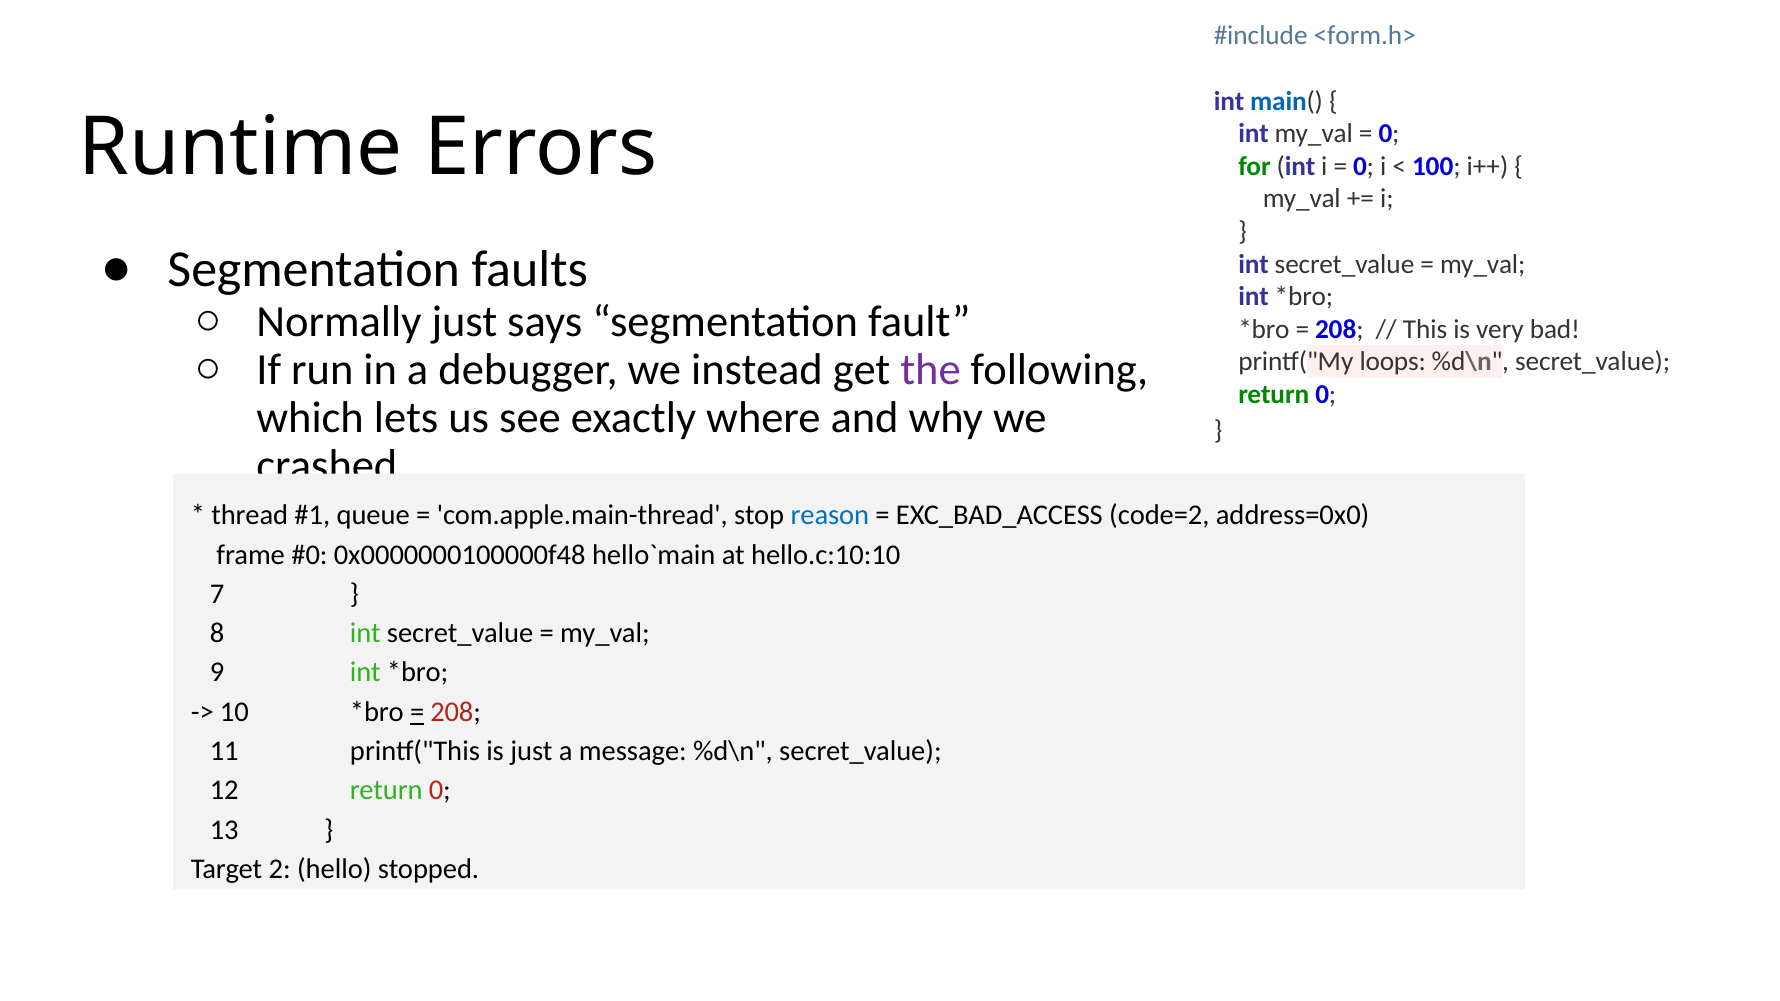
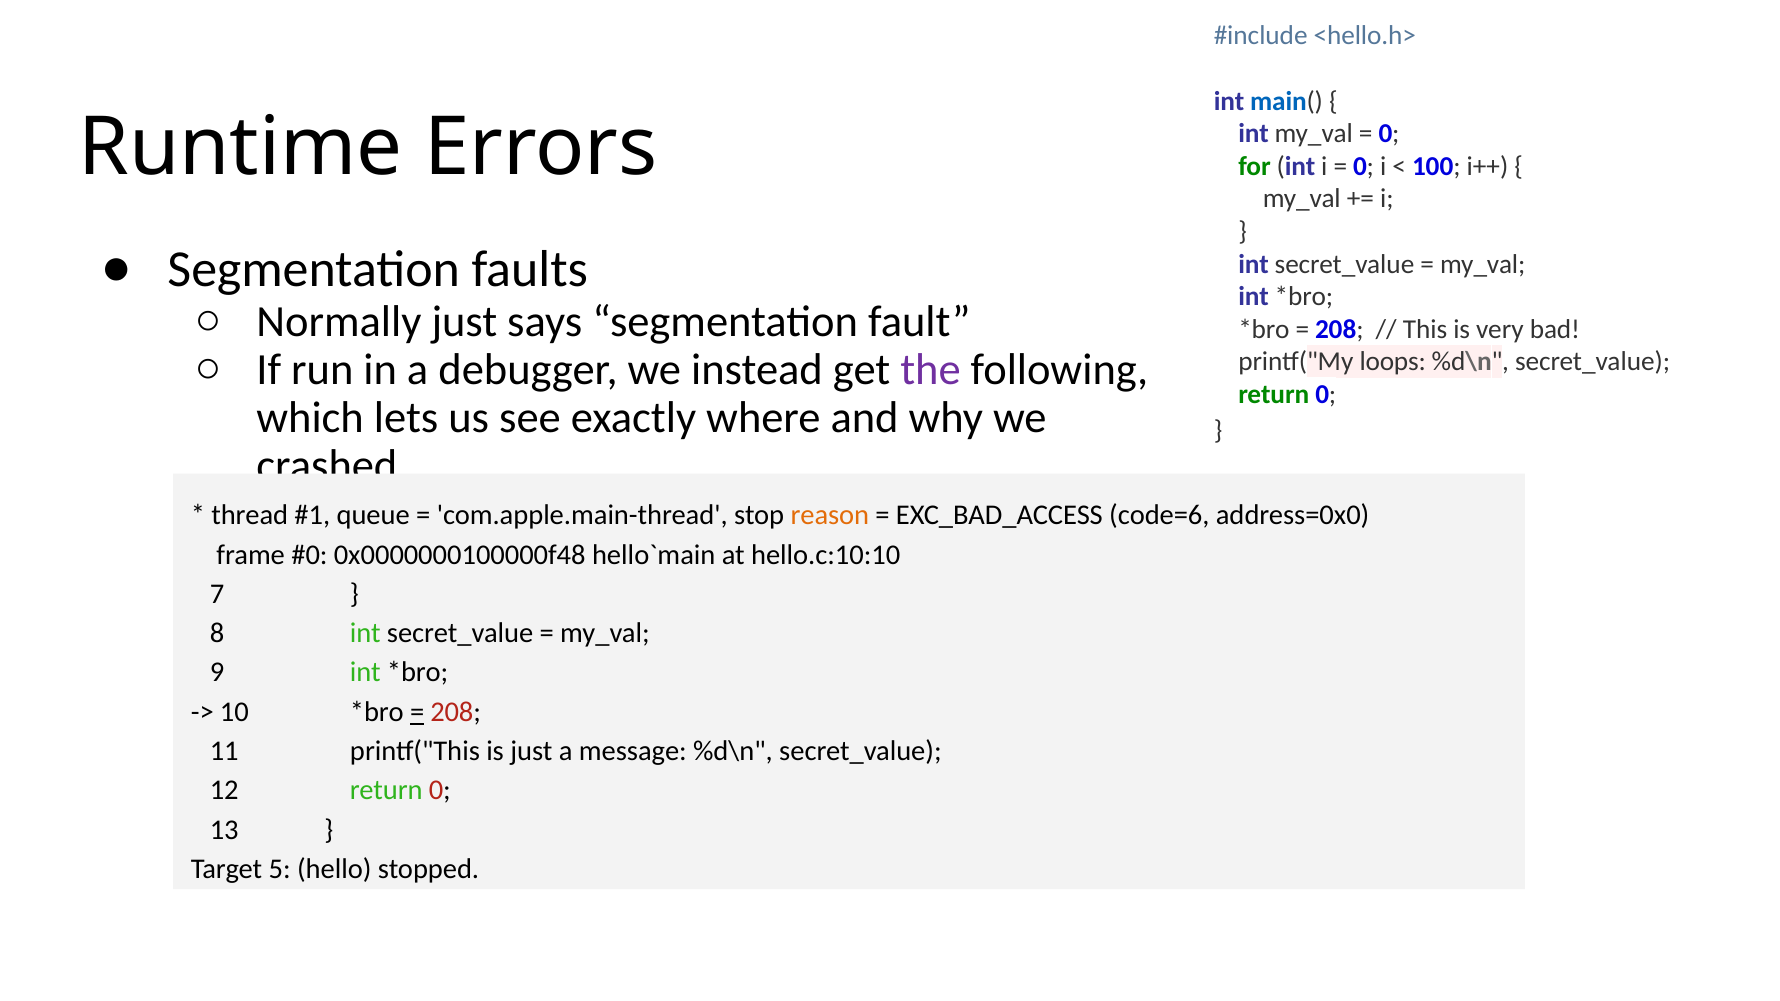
<form.h>: <form.h> -> <hello.h> (1365, 36)
reason colour: blue -> orange (830, 516)
code=2: code=2 -> code=6 (1159, 516)
2: 2 -> 5 (280, 869)
